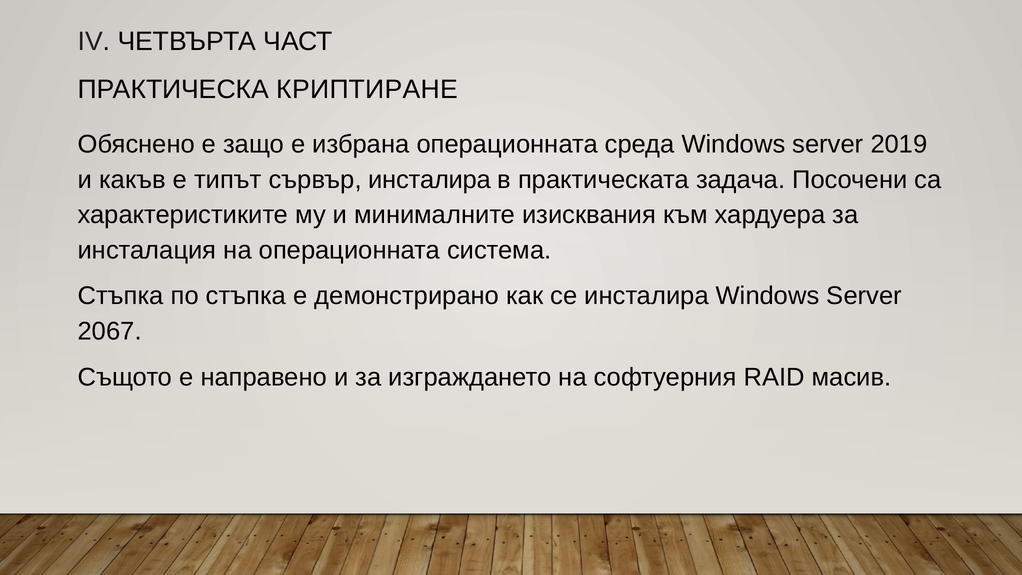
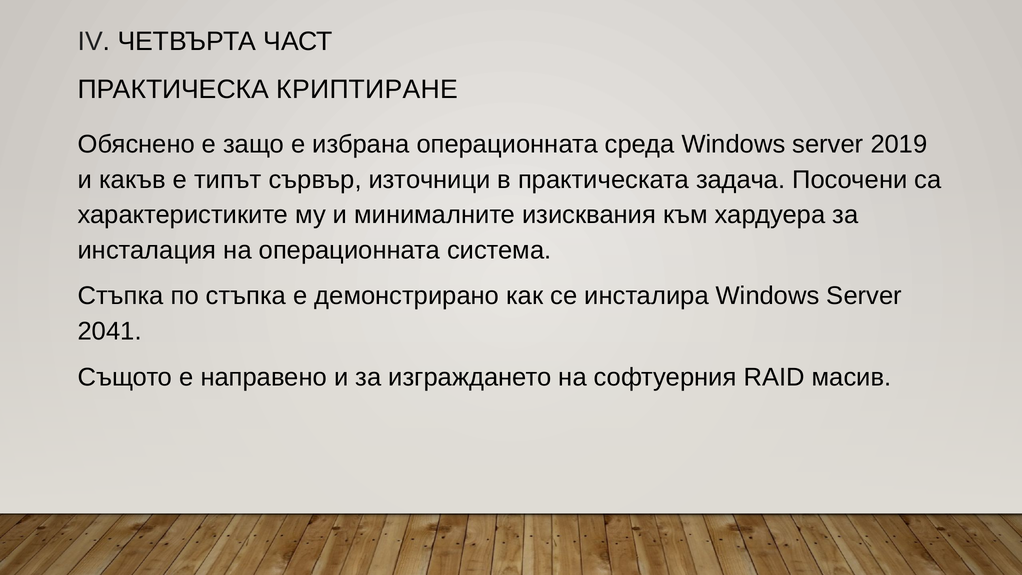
сървър инсталира: инсталира -> източници (430, 180)
2067: 2067 -> 2041 (110, 331)
